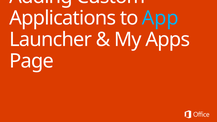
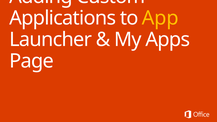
App colour: light blue -> yellow (160, 18)
